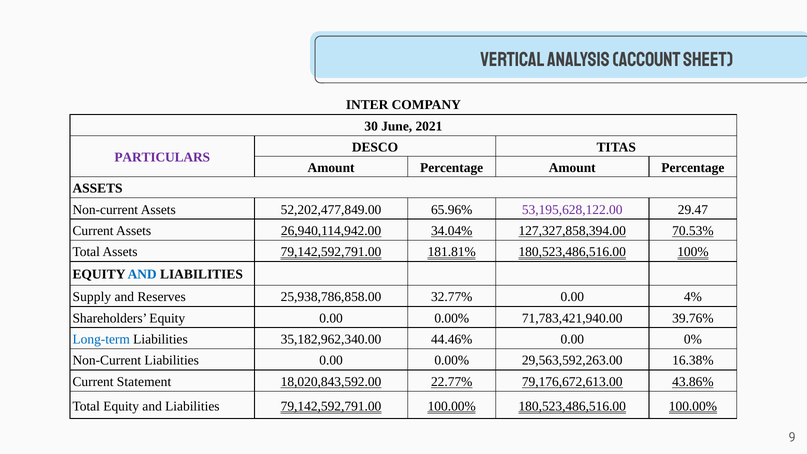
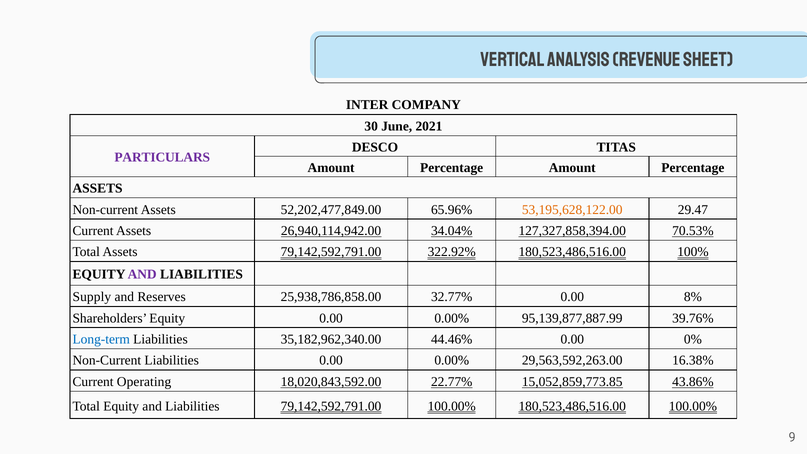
Account: Account -> Revenue (646, 60)
53,195,628,122.00 colour: purple -> orange (572, 210)
181.81%: 181.81% -> 322.92% (452, 252)
AND colour: blue -> purple (142, 274)
4%: 4% -> 8% (693, 297)
71,783,421,940.00: 71,783,421,940.00 -> 95,139,877,887.99 (572, 318)
Statement: Statement -> Operating (144, 382)
79,176,672,613.00: 79,176,672,613.00 -> 15,052,859,773.85 (572, 382)
